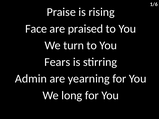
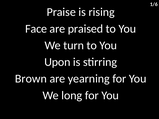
Fears: Fears -> Upon (57, 62)
Admin: Admin -> Brown (31, 79)
